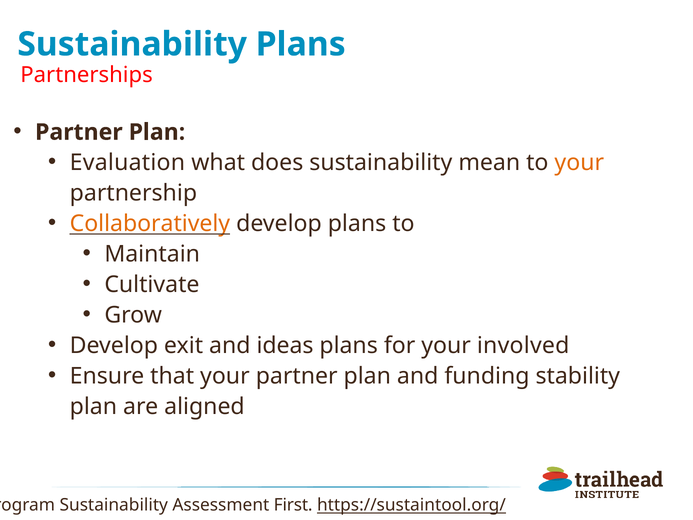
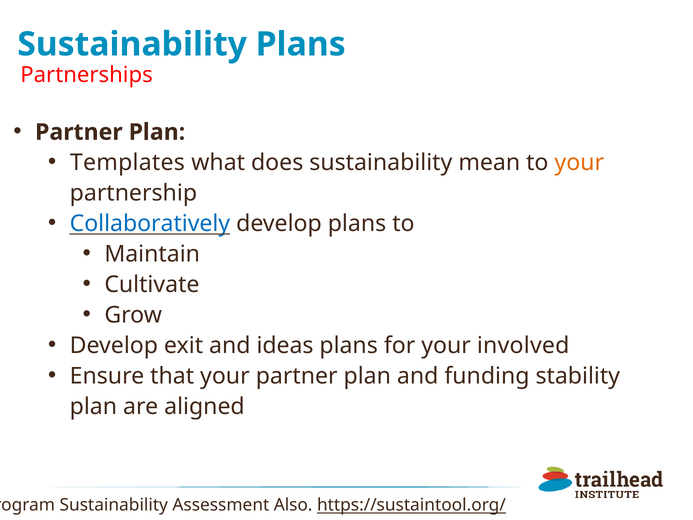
Evaluation: Evaluation -> Templates (127, 163)
Collaboratively colour: orange -> blue (150, 223)
First: First -> Also (293, 505)
